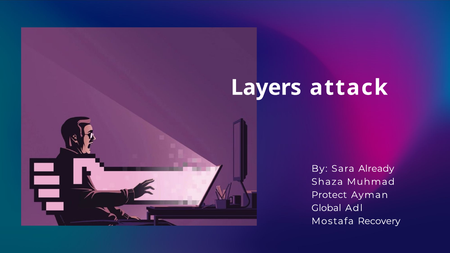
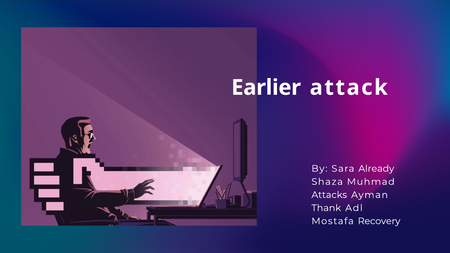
Layers: Layers -> Earlier (266, 88)
Protect: Protect -> Attacks (329, 195)
Global: Global -> Thank (326, 208)
